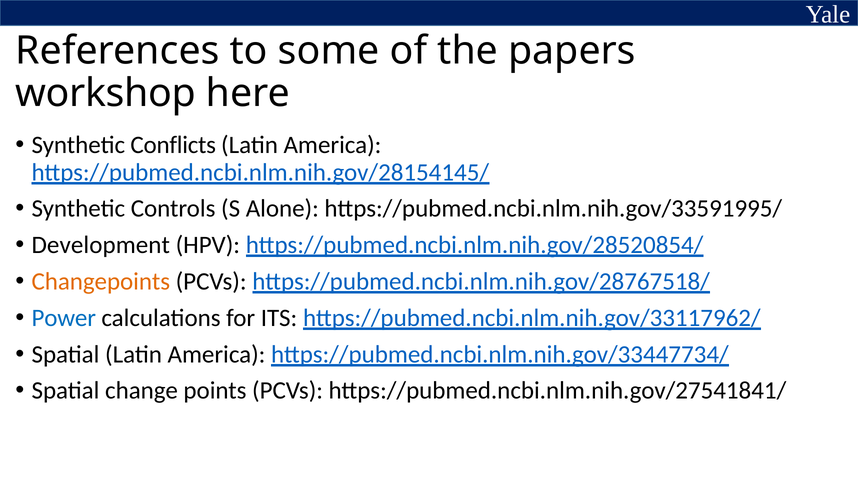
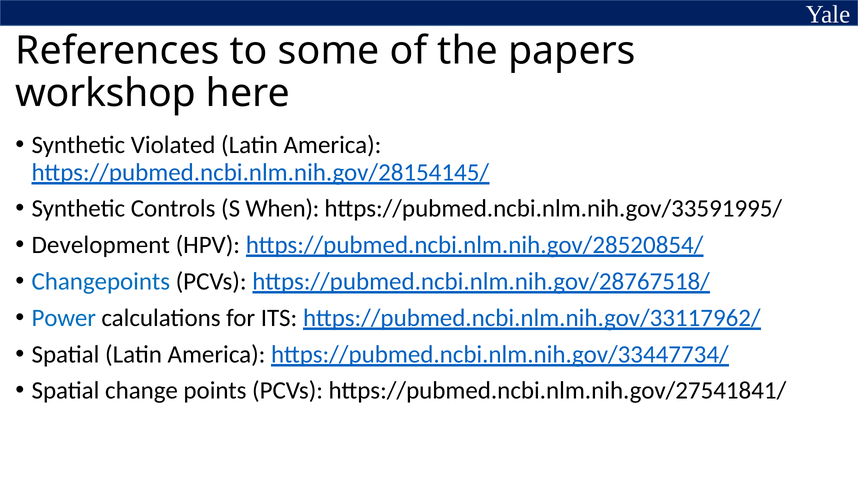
Conflicts: Conflicts -> Violated (173, 145)
Alone: Alone -> When (282, 209)
Changepoints colour: orange -> blue (101, 281)
